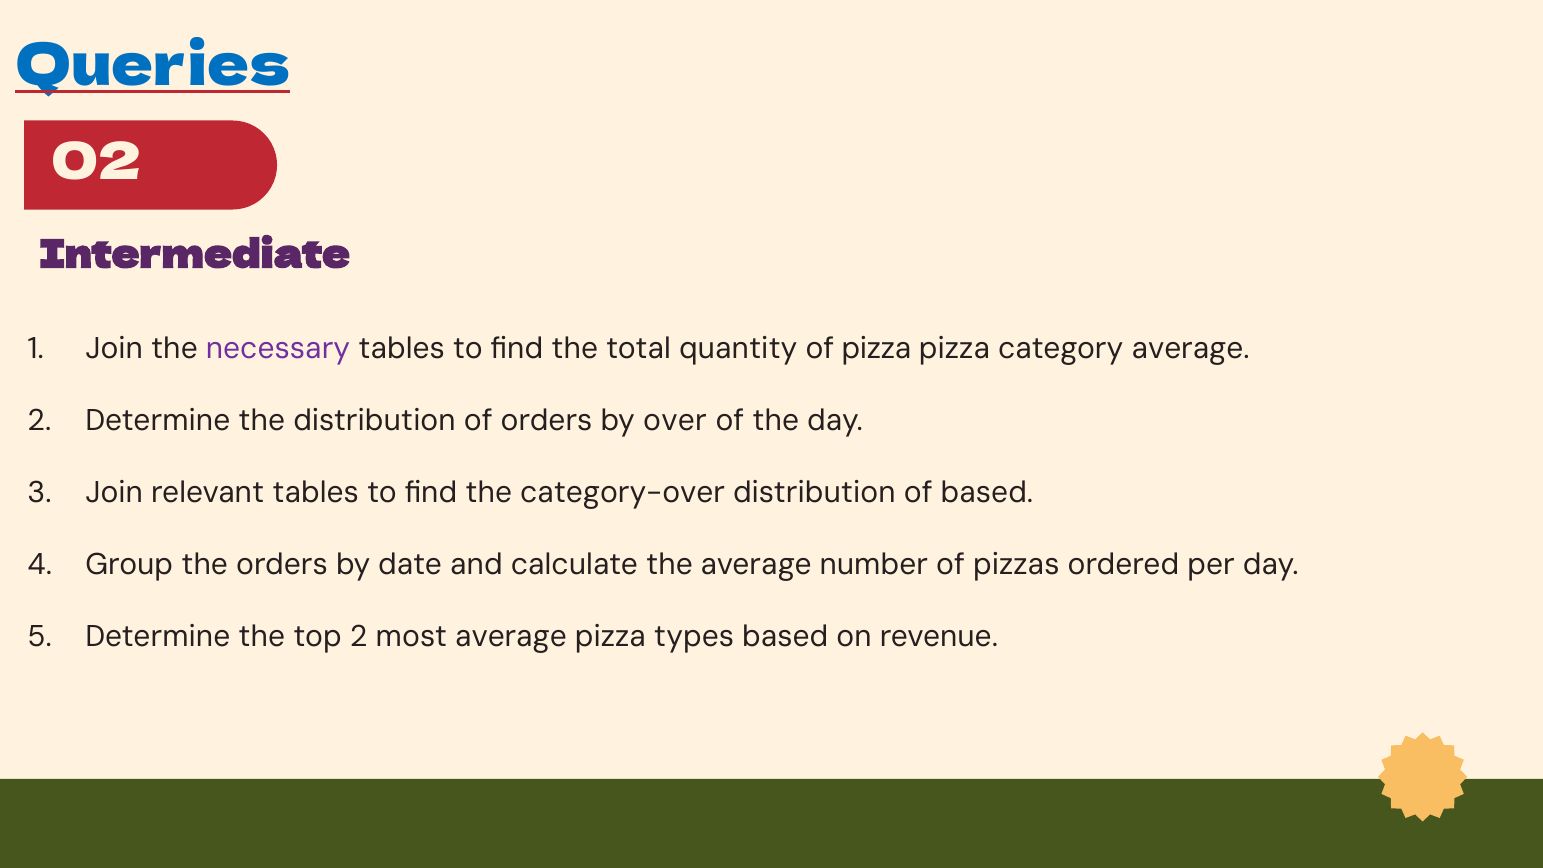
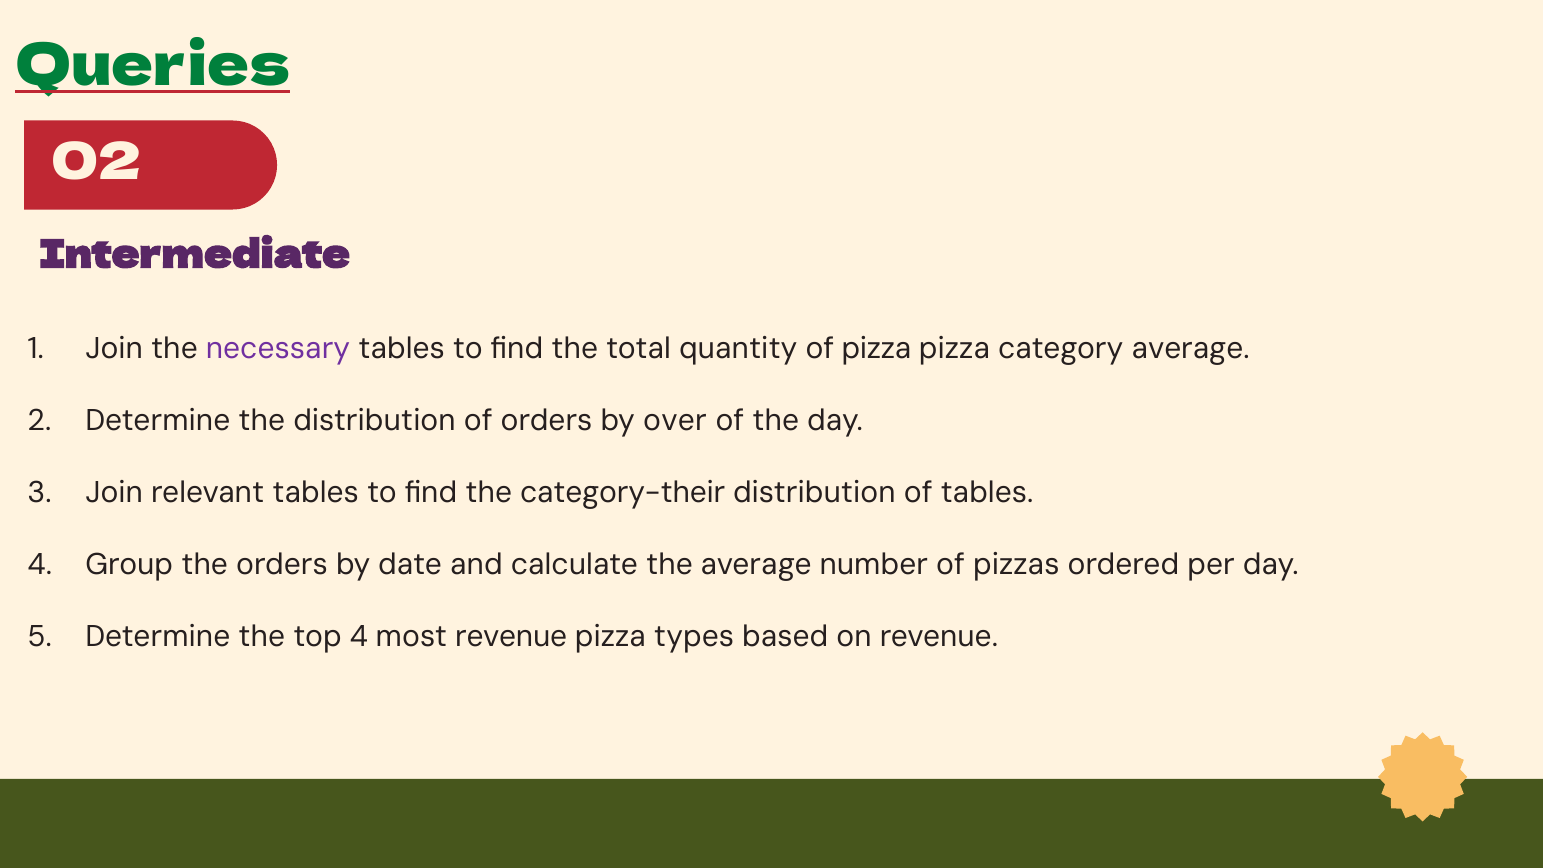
Queries colour: blue -> green (153, 66)
category-over: category-over -> category-their (623, 493)
of based: based -> tables (987, 493)
top 2: 2 -> 4 (359, 637)
most average: average -> revenue (511, 637)
